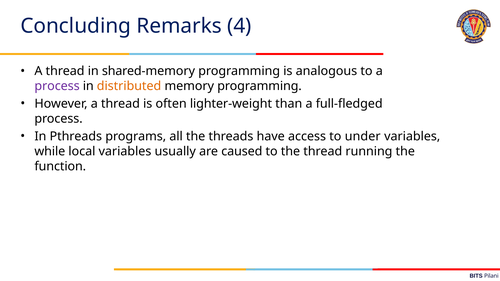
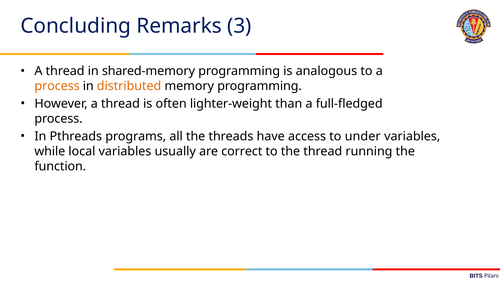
4: 4 -> 3 (239, 26)
process colour: purple -> orange (57, 86)
caused: caused -> correct (242, 151)
